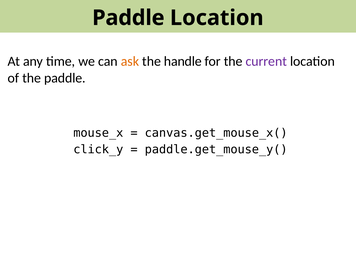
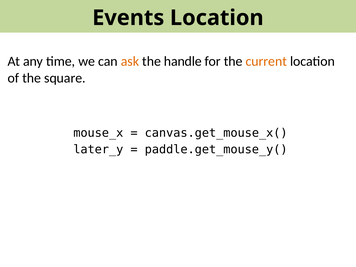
Paddle: Paddle -> Events (128, 18)
current colour: purple -> orange (266, 61)
the paddle: paddle -> square (65, 78)
click_y: click_y -> later_y (98, 149)
